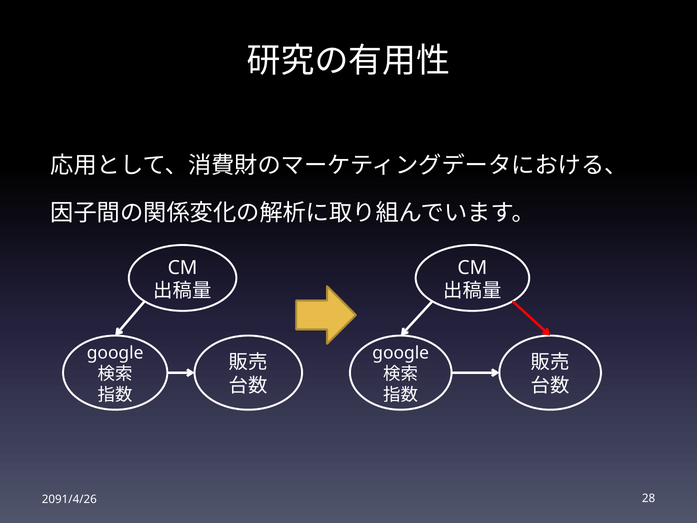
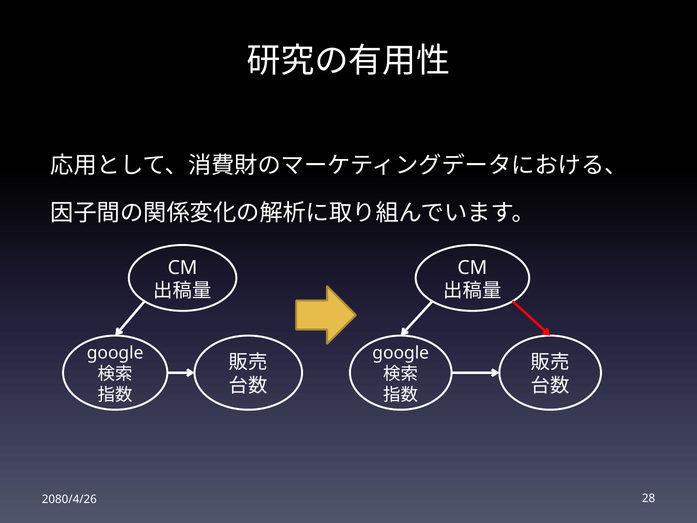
2091/4/26: 2091/4/26 -> 2080/4/26 (69, 499)
